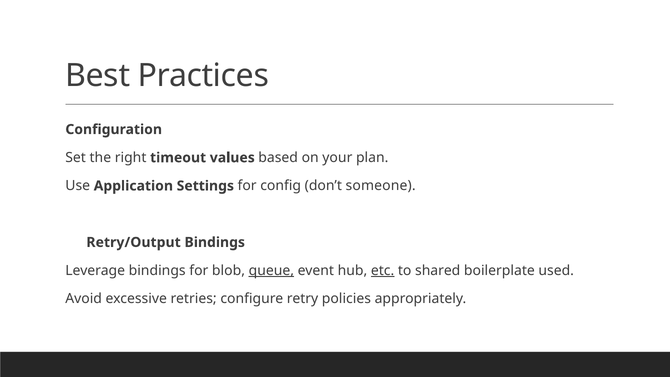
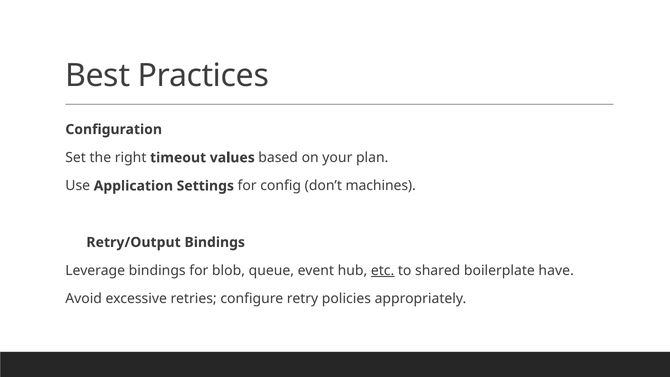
someone: someone -> machines (381, 186)
queue underline: present -> none (271, 270)
used: used -> have (556, 270)
